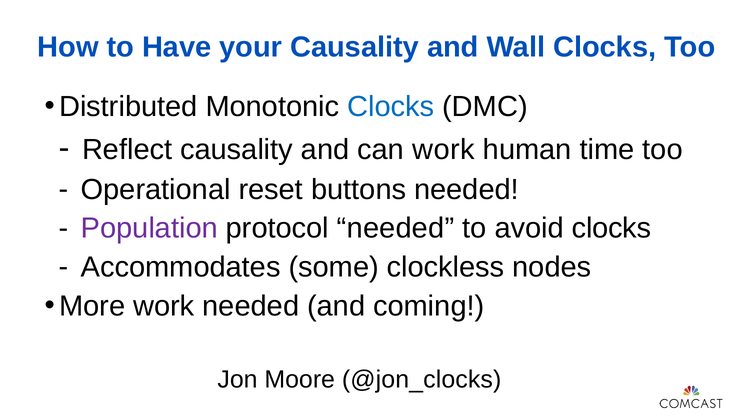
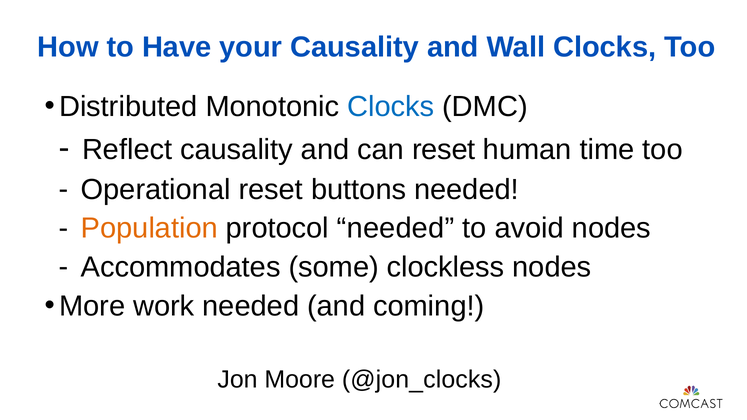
can work: work -> reset (444, 150)
Population colour: purple -> orange (149, 229)
avoid clocks: clocks -> nodes (611, 229)
